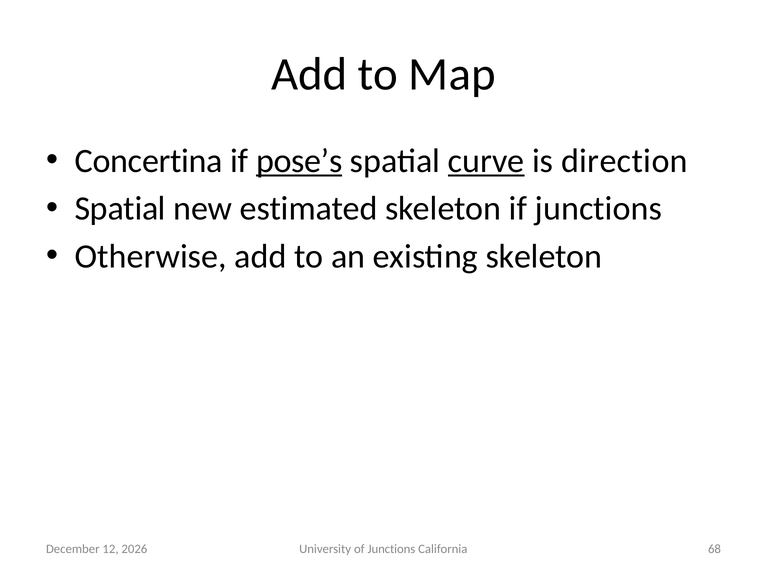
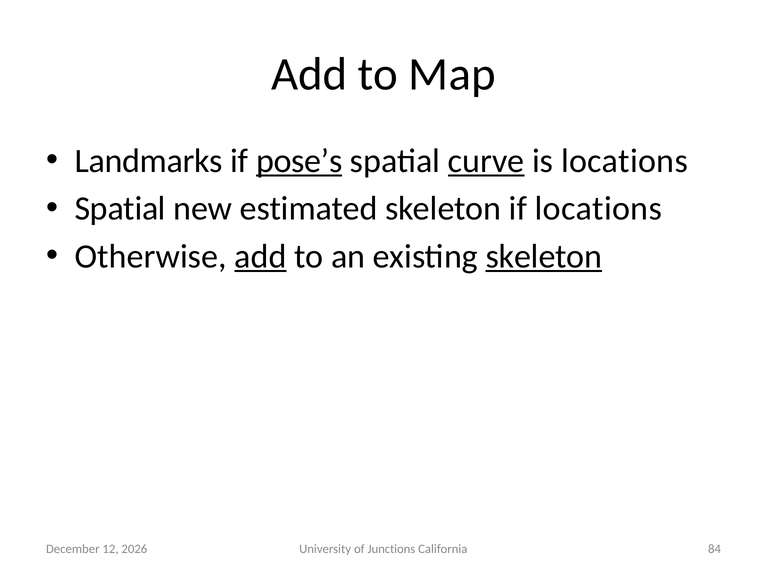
Concertina: Concertina -> Landmarks (149, 161)
is direction: direction -> locations (624, 161)
if junctions: junctions -> locations (598, 209)
add underline: none -> present (260, 256)
skeleton underline: none -> present (544, 256)
68: 68 -> 84 (715, 549)
